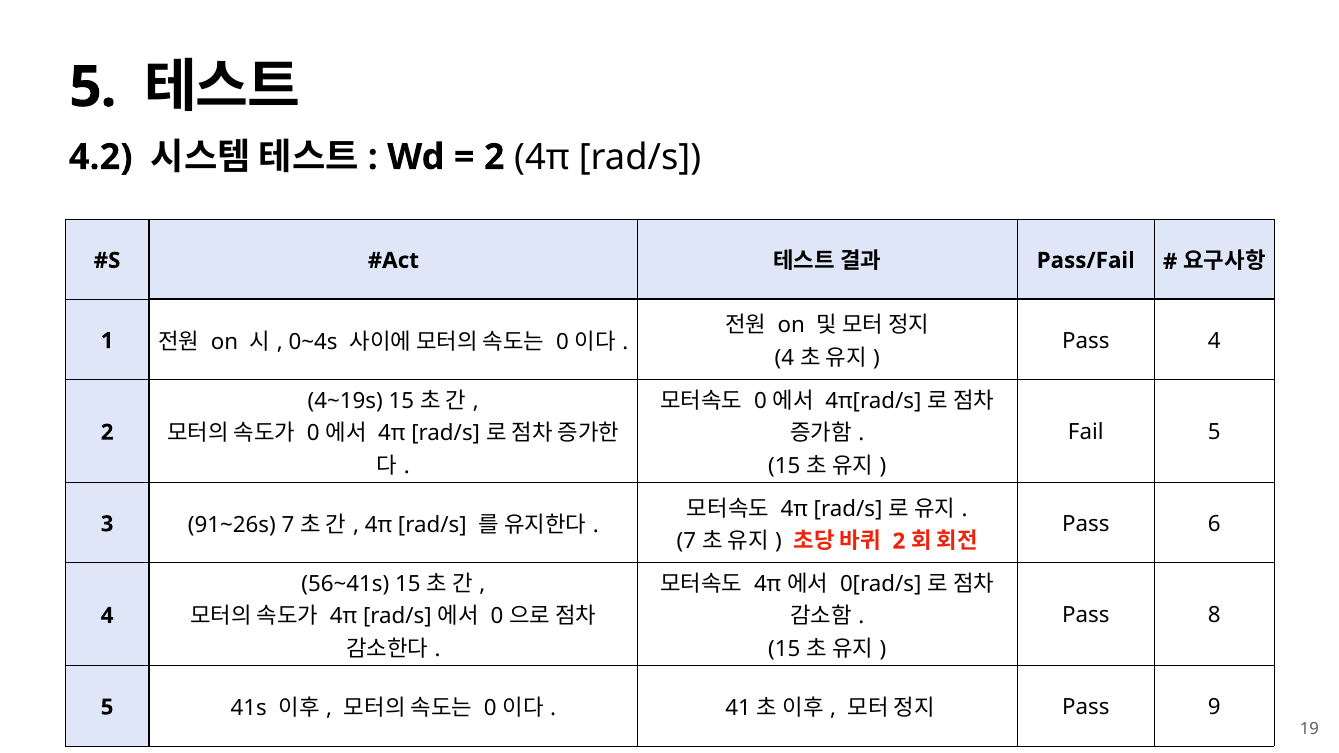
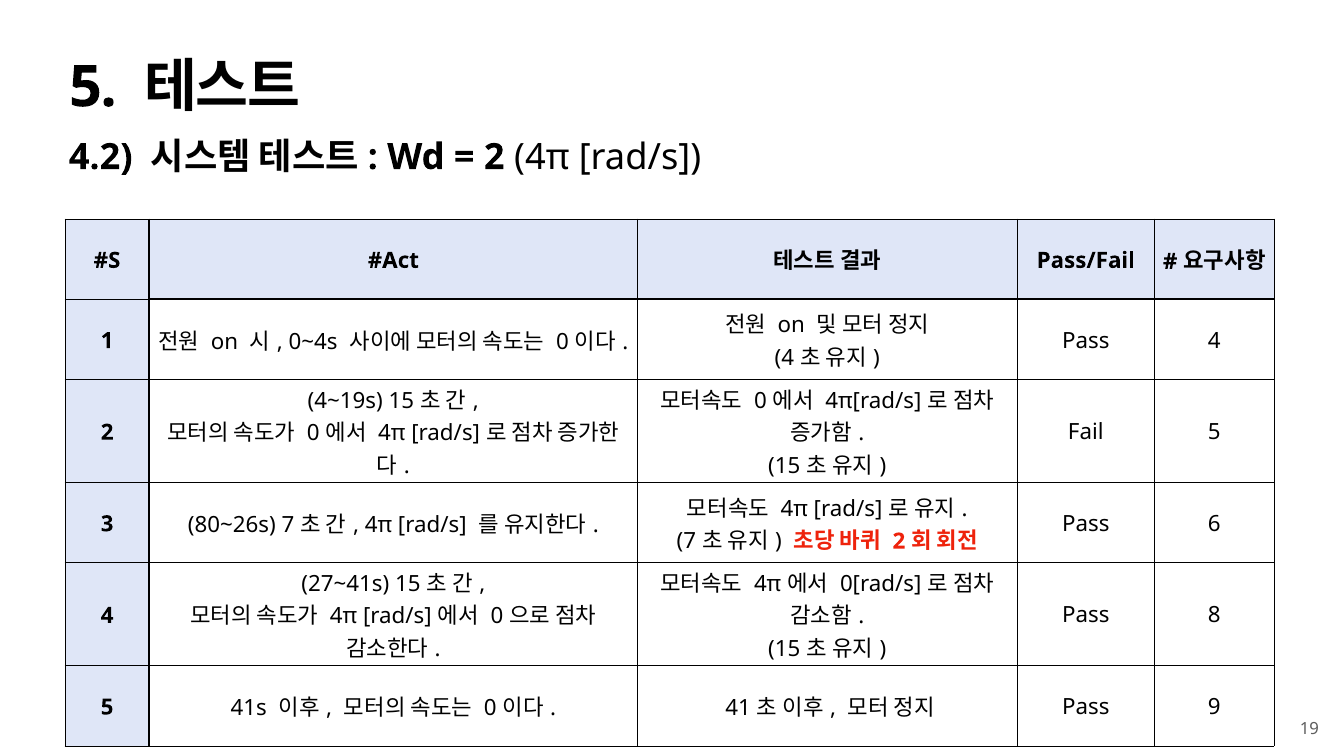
91~26s: 91~26s -> 80~26s (232, 525)
56~41s: 56~41s -> 27~41s (345, 584)
